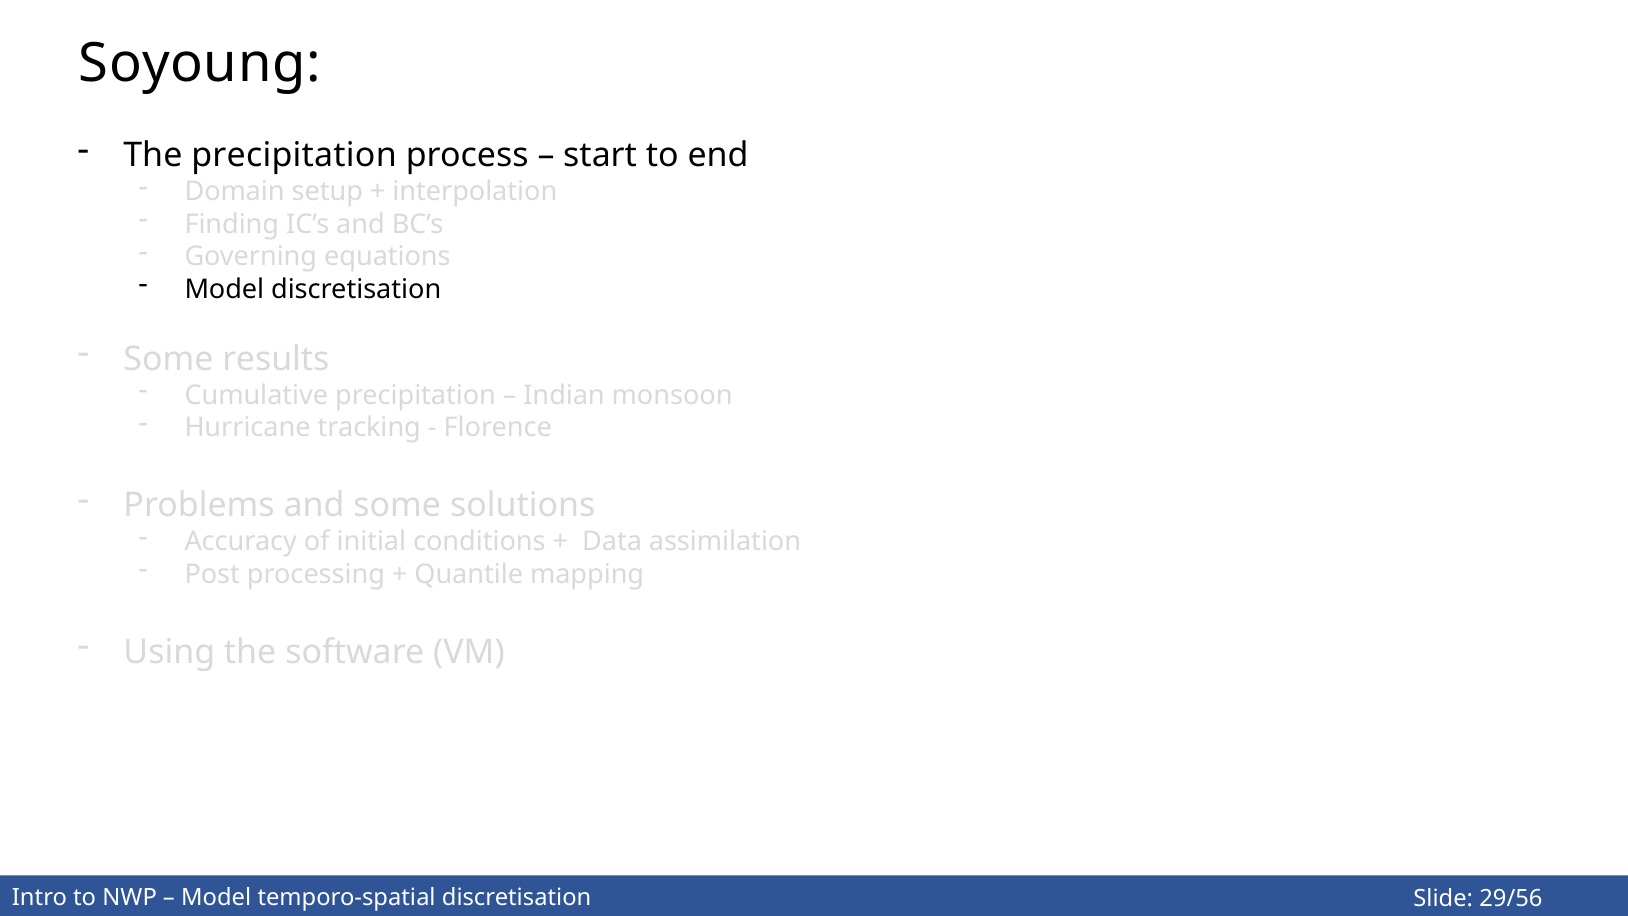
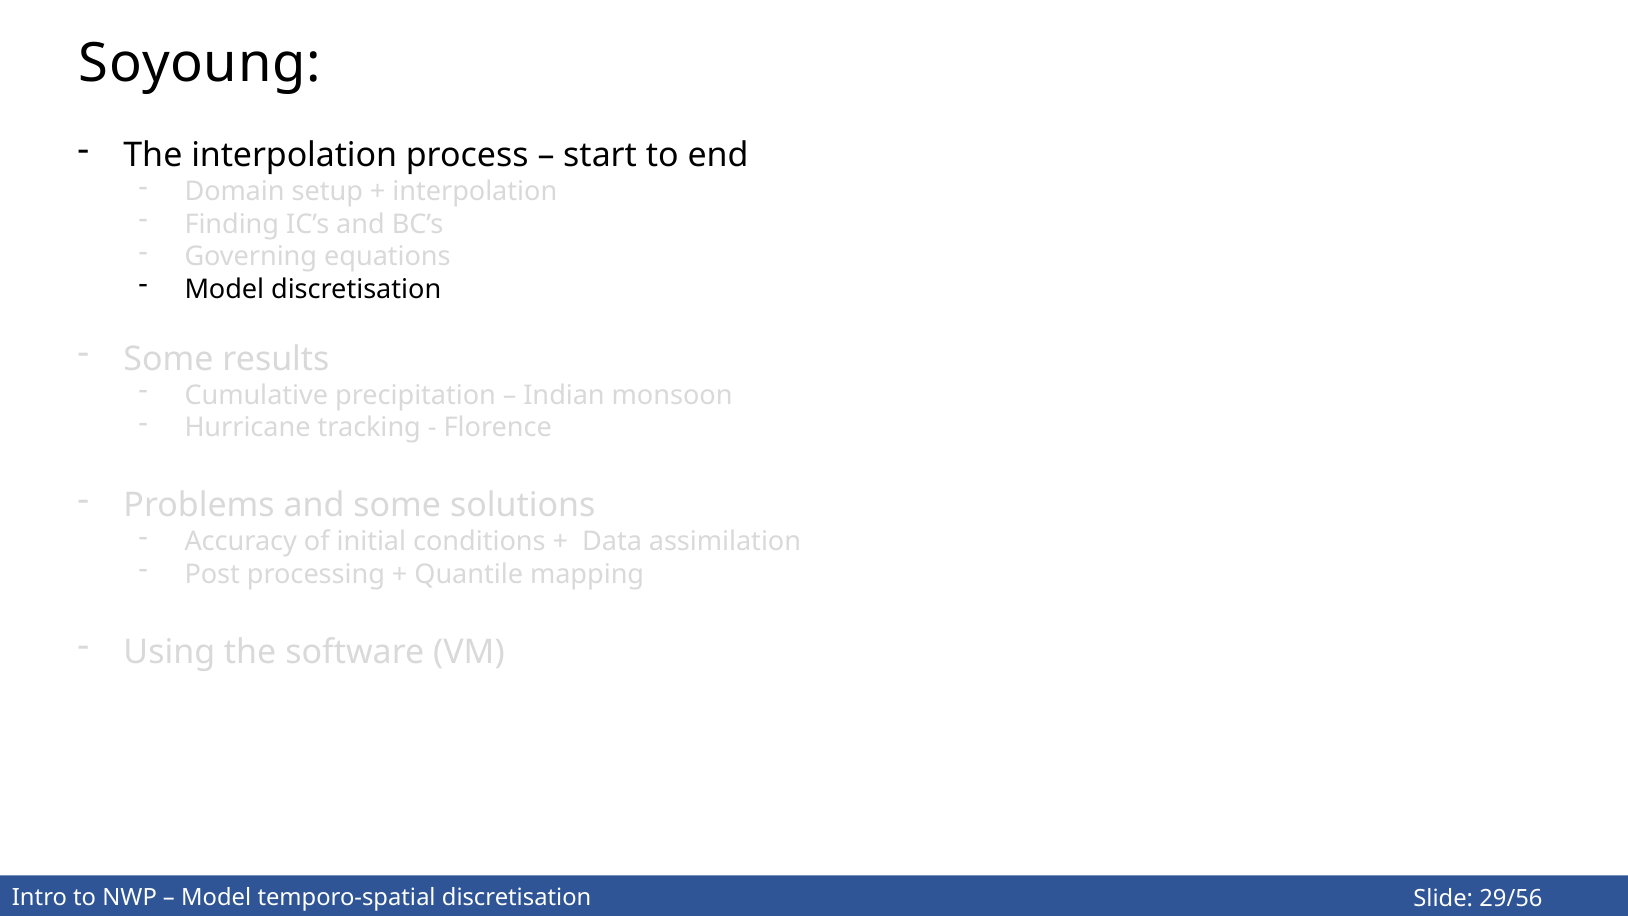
The precipitation: precipitation -> interpolation (294, 155)
